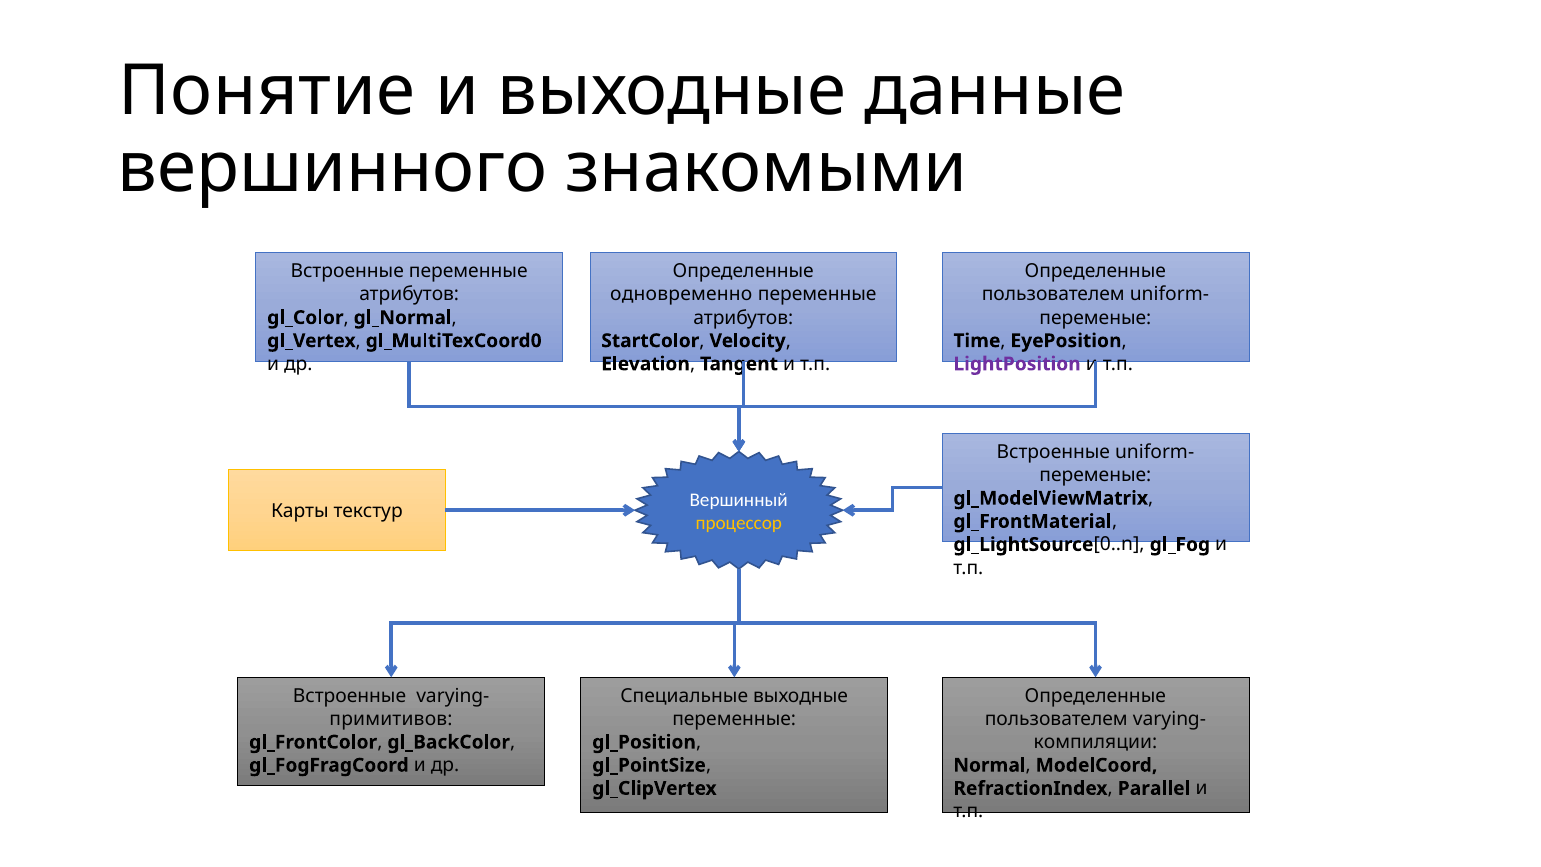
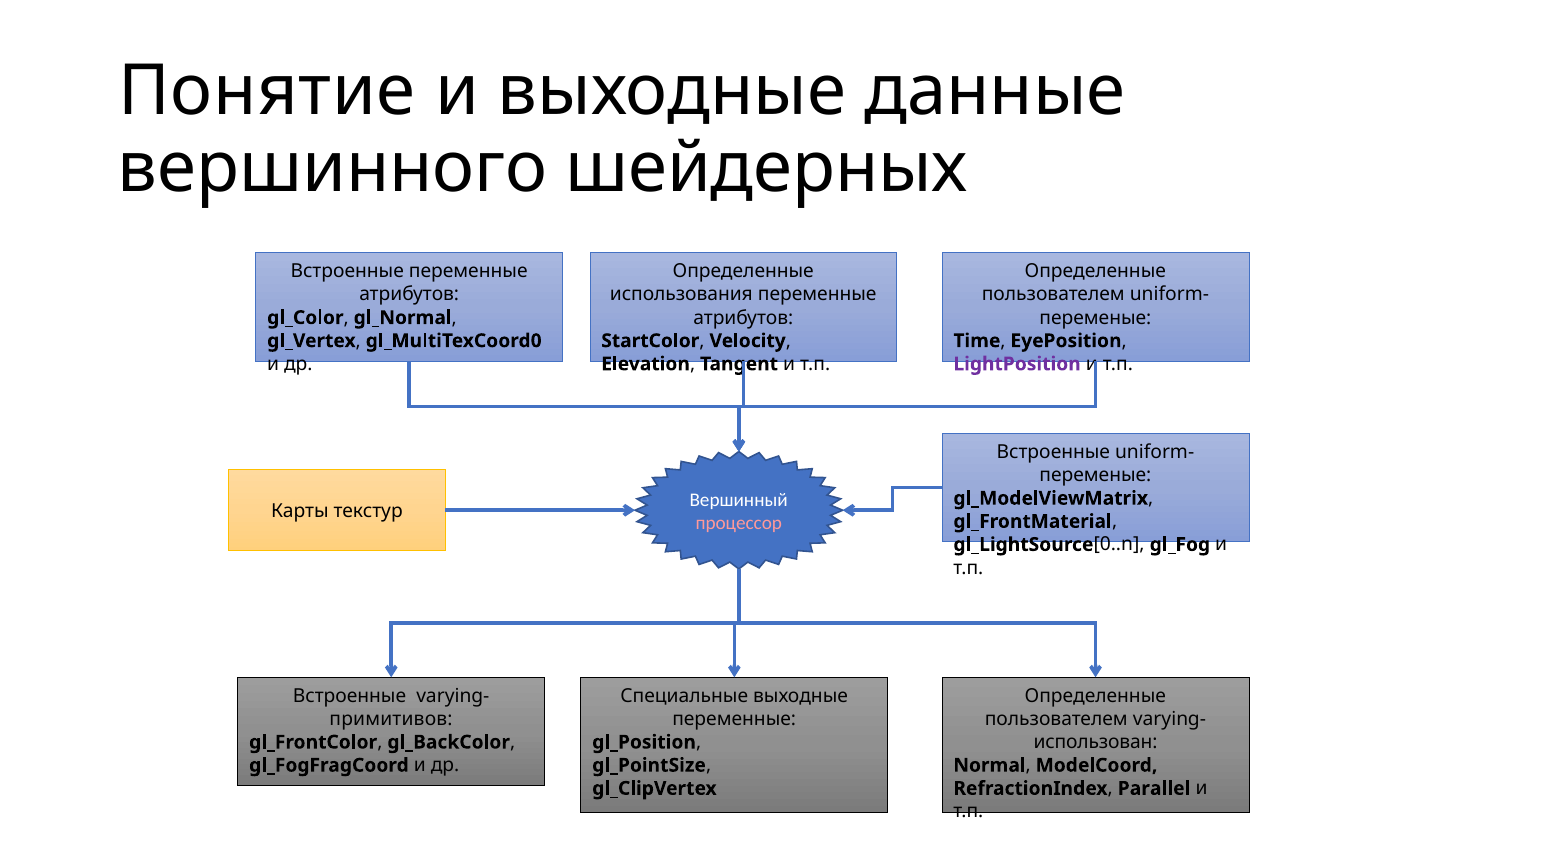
знакомыми: знакомыми -> шейдерных (767, 168)
одновременно: одновременно -> использования (681, 295)
процессор colour: yellow -> pink (739, 523)
компиляции: компиляции -> использован (1096, 742)
